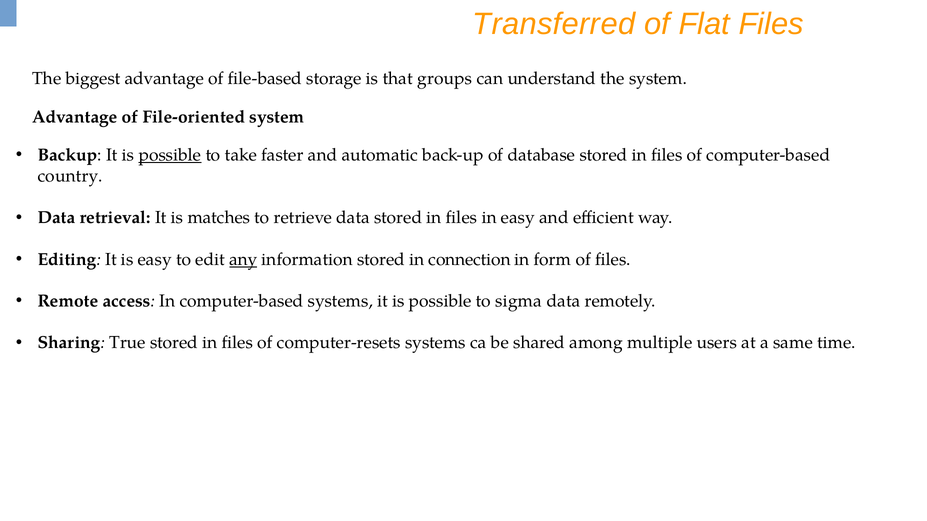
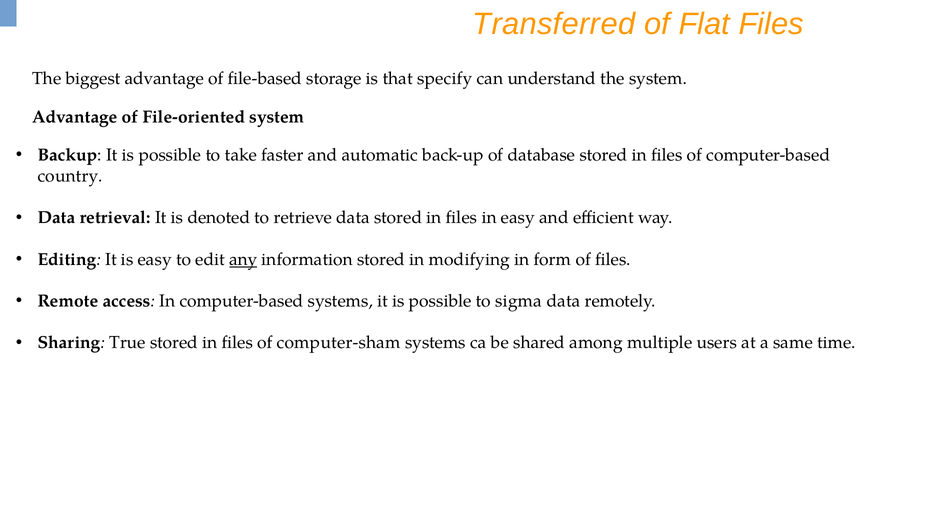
groups: groups -> specify (445, 79)
possible underline: present -> none (170, 155)
matches: matches -> denoted (219, 218)
connection: connection -> modifying (469, 260)
computer-resets: computer-resets -> computer-sham (339, 343)
